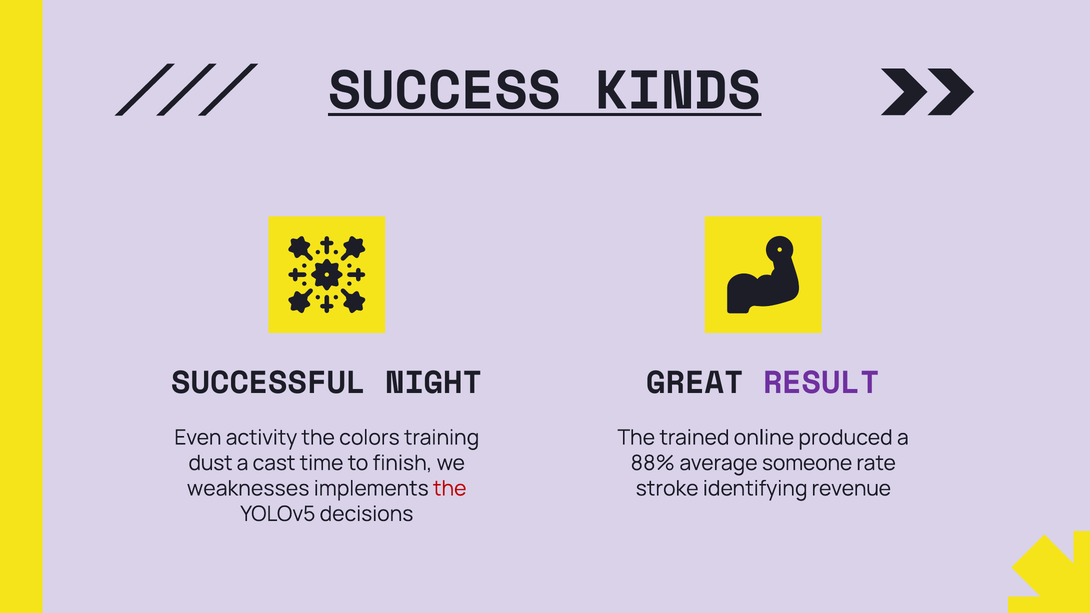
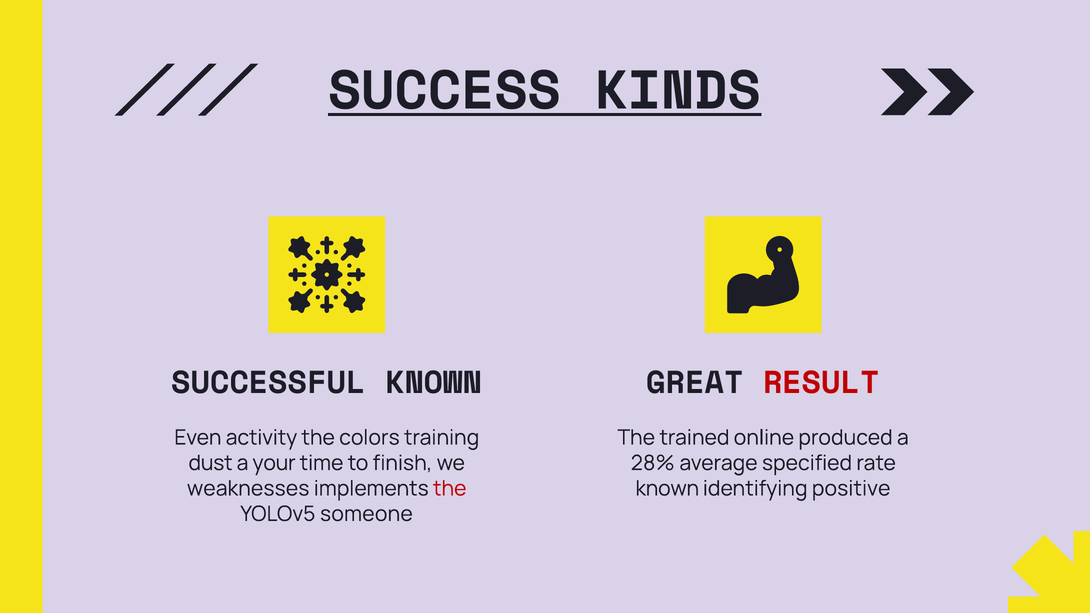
SUCCESSFUL NIGHT: NIGHT -> KNOWN (434, 383)
RESULT colour: purple -> red (821, 383)
cast: cast -> your (274, 463)
88%: 88% -> 28% (653, 463)
someone: someone -> specified (807, 463)
stroke: stroke -> known (667, 489)
revenue: revenue -> positive (851, 489)
decisions: decisions -> someone (366, 514)
